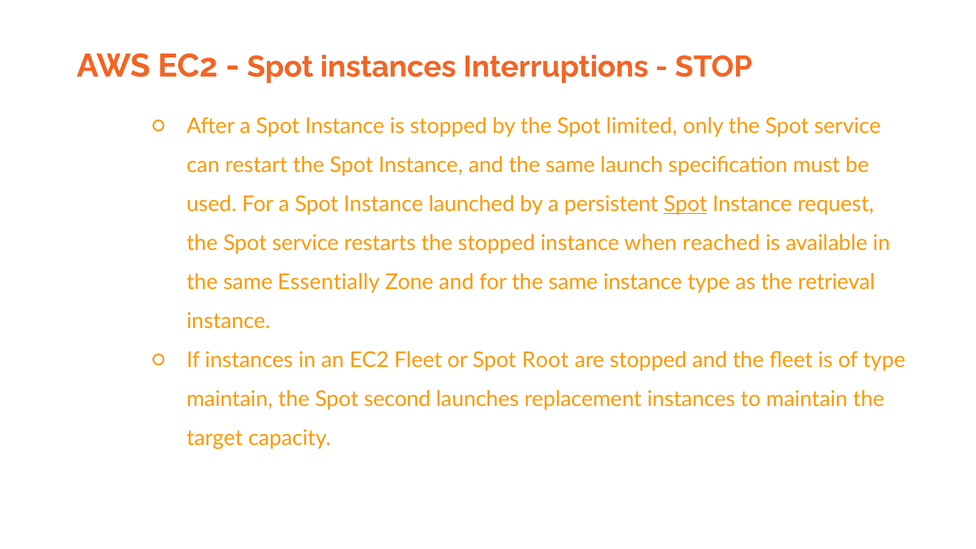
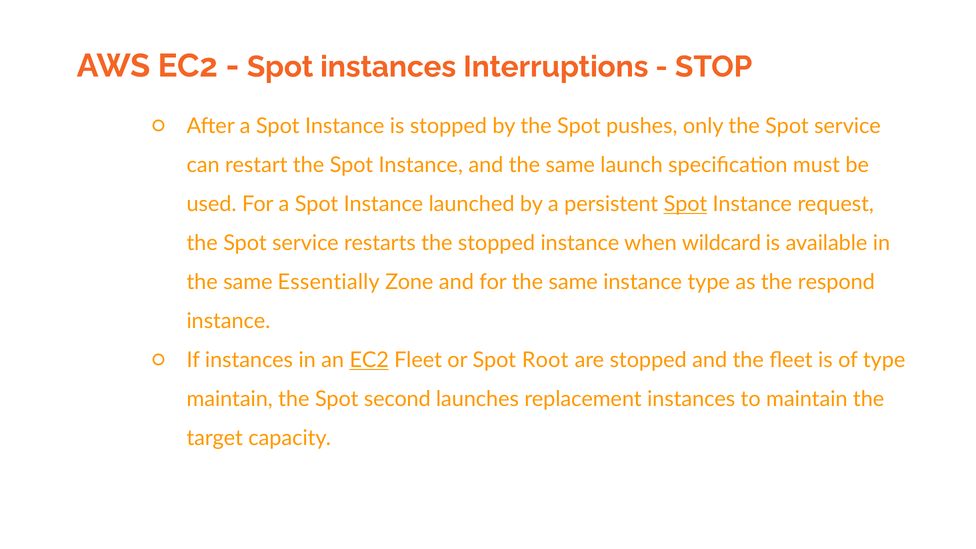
limited: limited -> pushes (642, 126)
reached: reached -> wildcard (722, 243)
retrieval: retrieval -> respond (836, 282)
EC2 underline: none -> present (369, 360)
